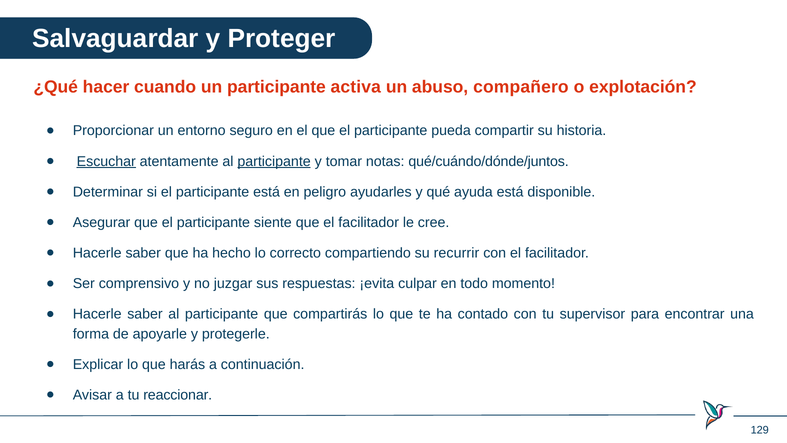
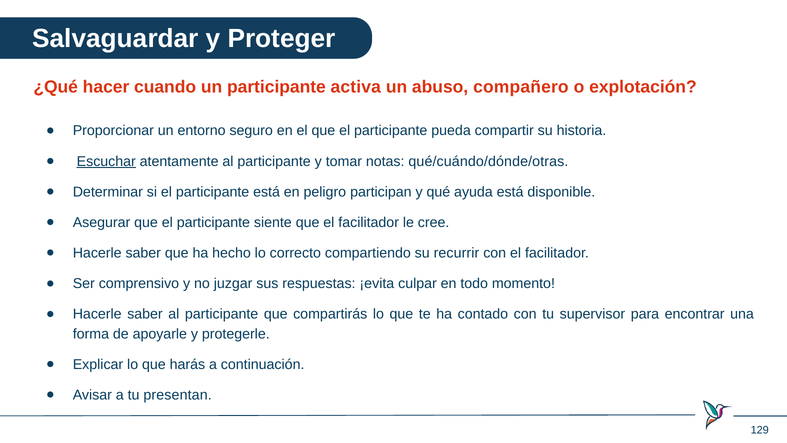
participante underline: present -> none (274, 161)
qué/cuándo/dónde/juntos: qué/cuándo/dónde/juntos -> qué/cuándo/dónde/otras (488, 161)
ayudarles: ayudarles -> participan (381, 192)
reaccionar: reaccionar -> presentan (178, 395)
